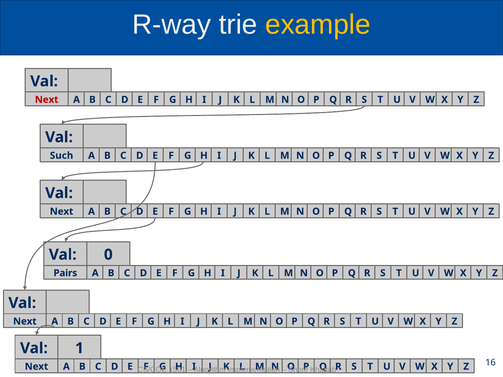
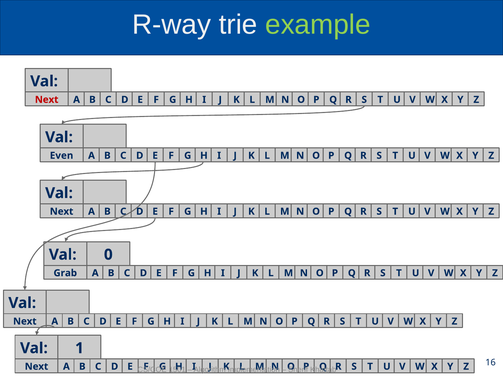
example colour: yellow -> light green (318, 25)
Such: Such -> Even (62, 156)
Pairs: Pairs -> Grab (65, 273)
